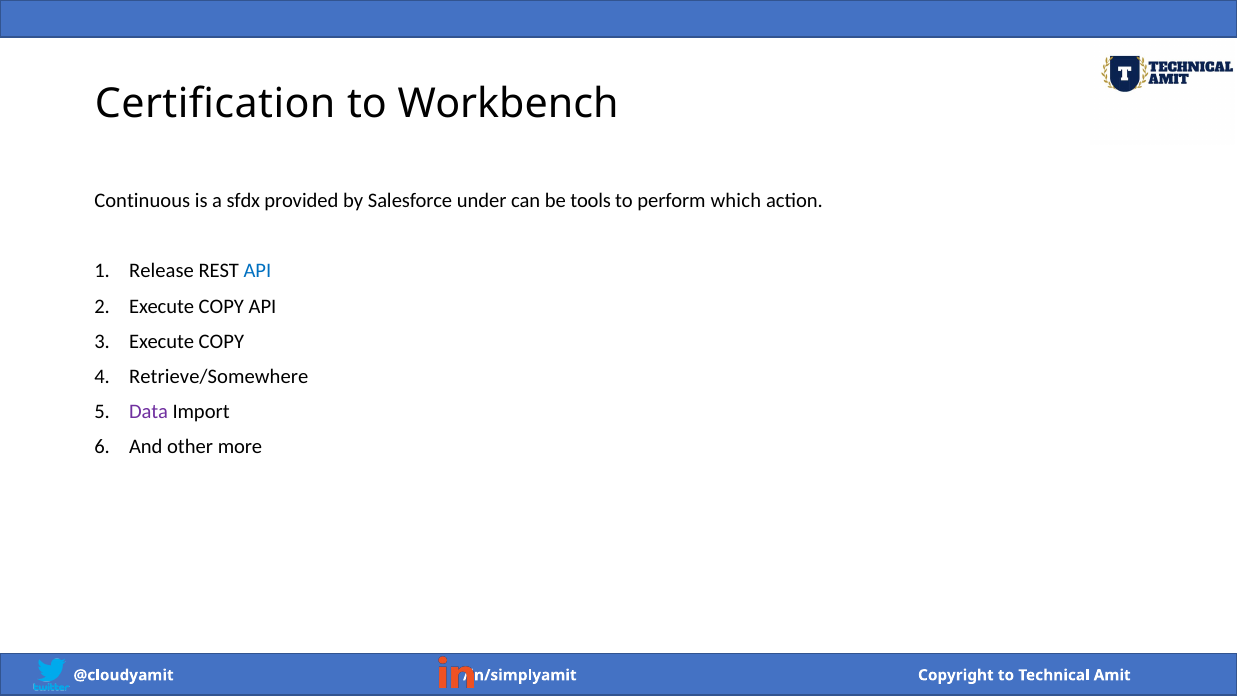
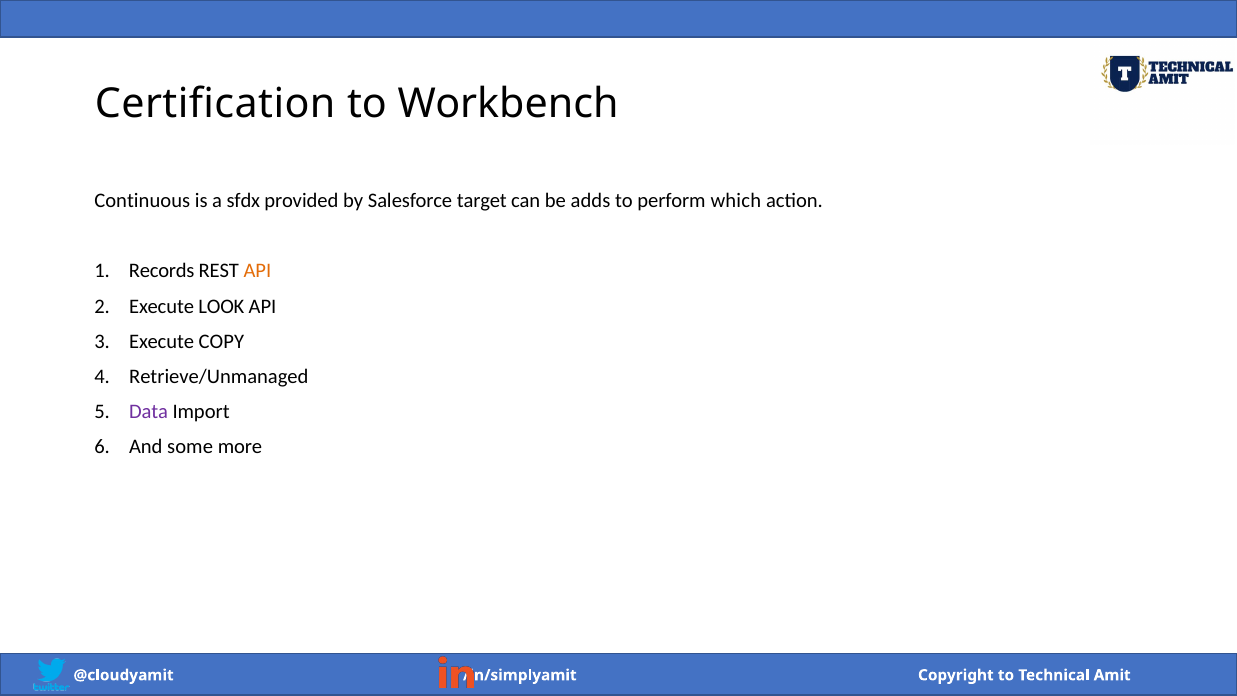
under: under -> target (482, 201)
tools: tools -> adds (590, 201)
Release: Release -> Records (162, 271)
API colour: blue -> orange (257, 271)
COPY: COPY -> LOOK (221, 306)
Retrieve/Somewhere: Retrieve/Somewhere -> Retrieve/Unmanaged (219, 377)
other: other -> some (190, 447)
